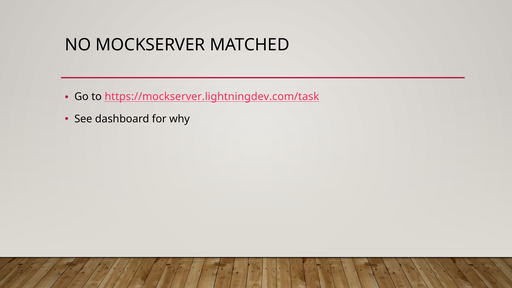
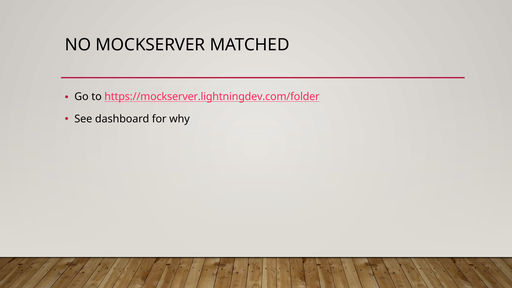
https://mockserver.lightningdev.com/task: https://mockserver.lightningdev.com/task -> https://mockserver.lightningdev.com/folder (212, 97)
